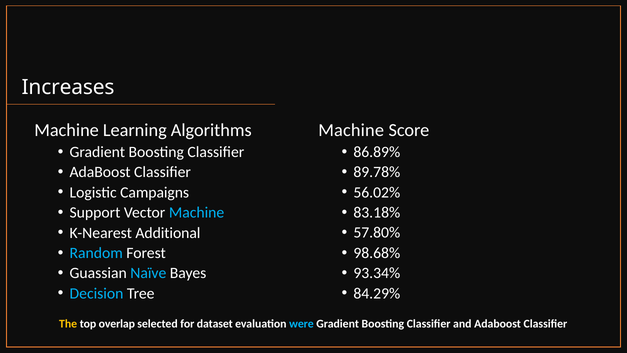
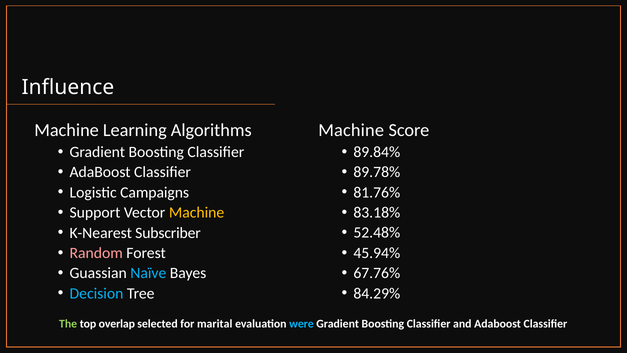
Increases: Increases -> Influence (68, 87)
86.89%: 86.89% -> 89.84% (377, 152)
56.02%: 56.02% -> 81.76% (377, 192)
Machine colour: light blue -> yellow (197, 212)
57.80%: 57.80% -> 52.48% (377, 233)
Additional: Additional -> Subscriber (168, 233)
98.68%: 98.68% -> 45.94% (377, 253)
Random colour: light blue -> pink (96, 253)
93.34%: 93.34% -> 67.76% (377, 273)
The colour: yellow -> light green (68, 324)
dataset: dataset -> marital (215, 324)
